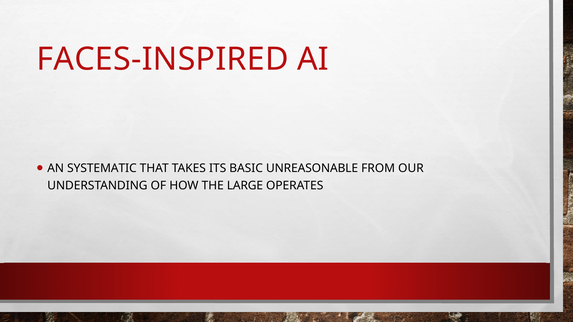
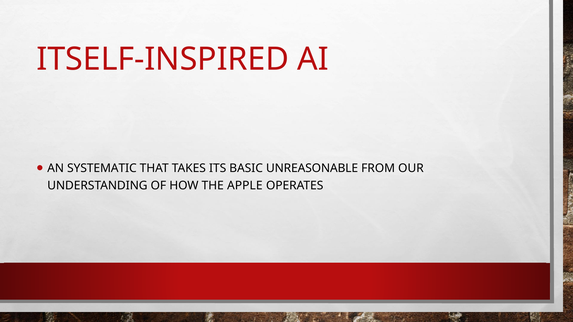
FACES-INSPIRED: FACES-INSPIRED -> ITSELF-INSPIRED (163, 59)
LARGE: LARGE -> APPLE (245, 186)
